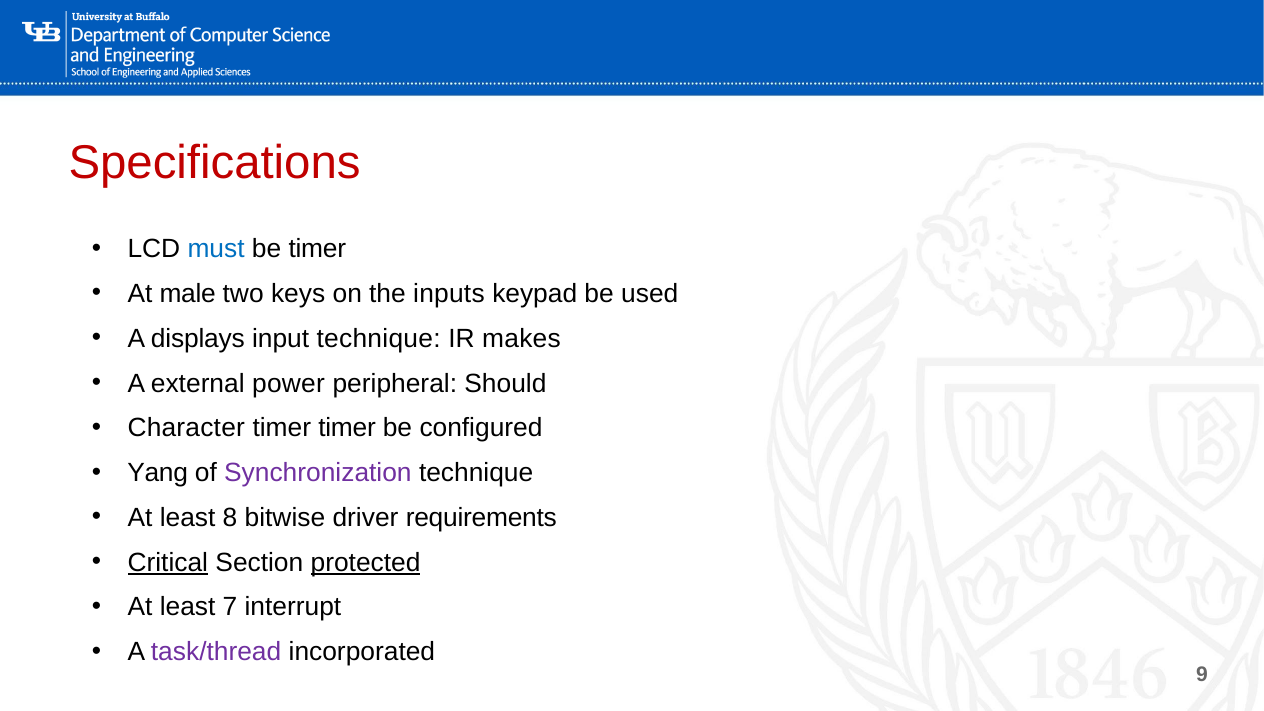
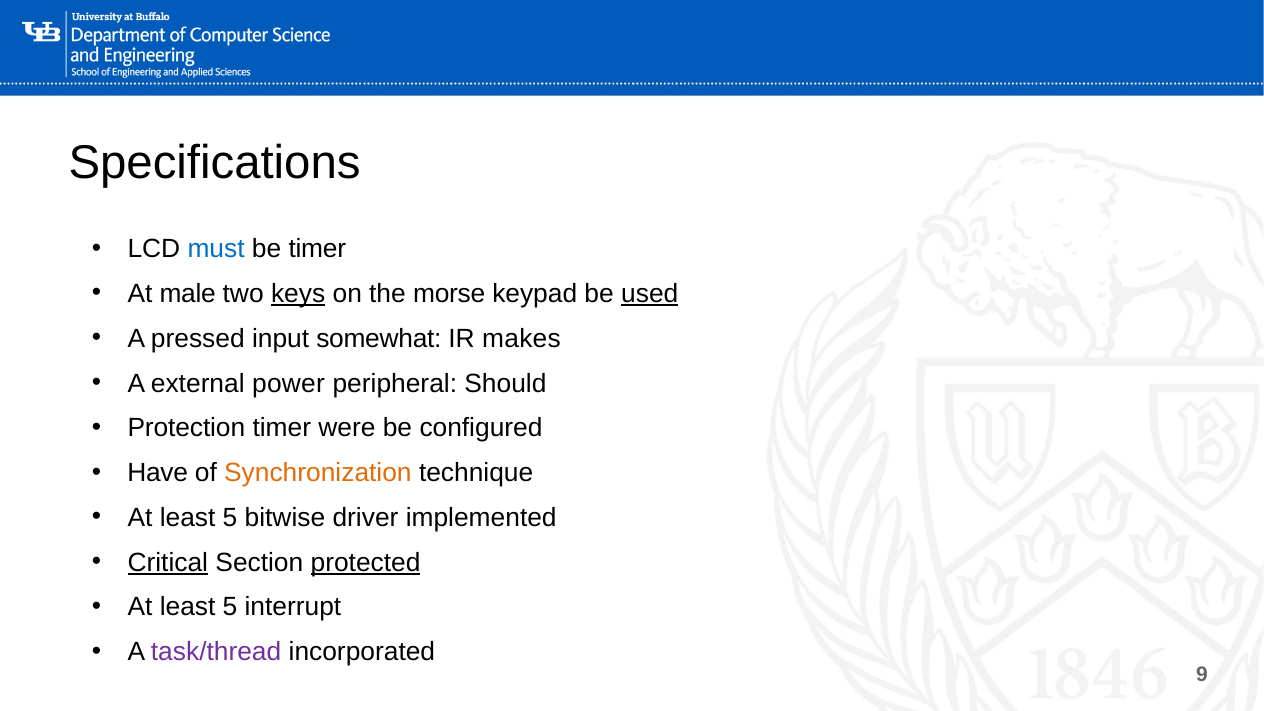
Specifications colour: red -> black (215, 162)
keys underline: none -> present (298, 294)
inputs: inputs -> morse (449, 294)
used underline: none -> present (650, 294)
displays: displays -> pressed (198, 339)
input technique: technique -> somewhat (379, 339)
Character: Character -> Protection (186, 428)
timer timer: timer -> were (347, 428)
Yang: Yang -> Have (158, 473)
Synchronization colour: purple -> orange (318, 473)
8: 8 -> 5 (230, 518)
requirements: requirements -> implemented (481, 518)
7: 7 -> 5 (230, 607)
